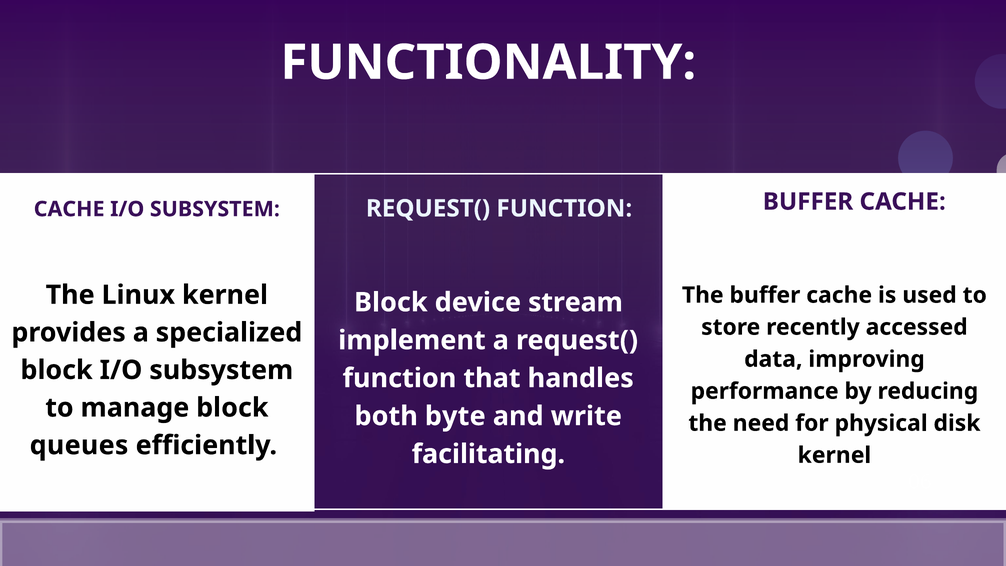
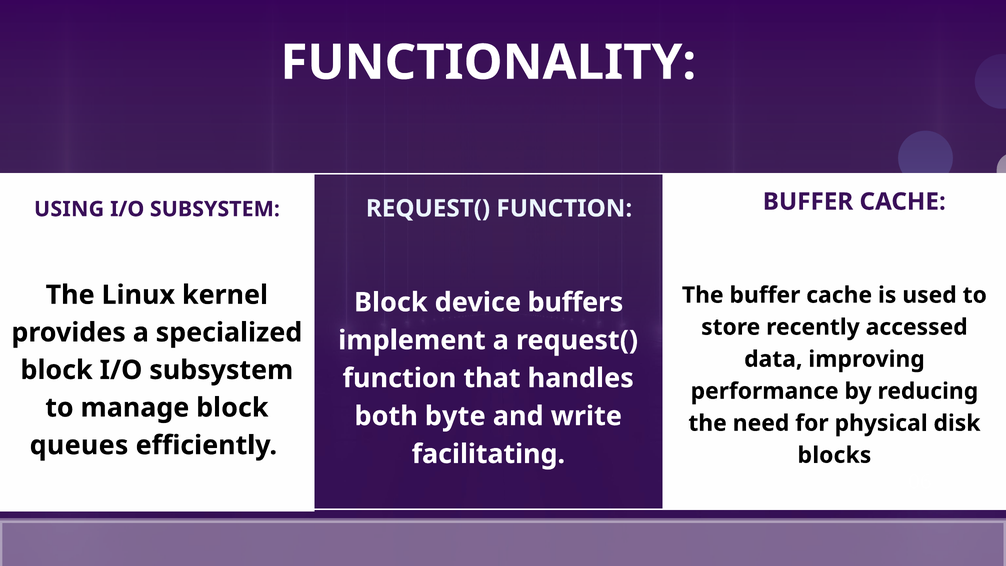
CACHE: CACHE -> USING (69, 209)
stream: stream -> buffers (575, 302)
kernel: kernel -> blocks (834, 455)
